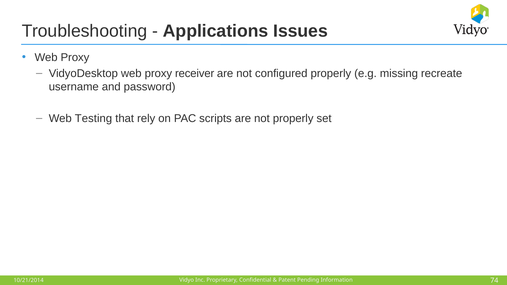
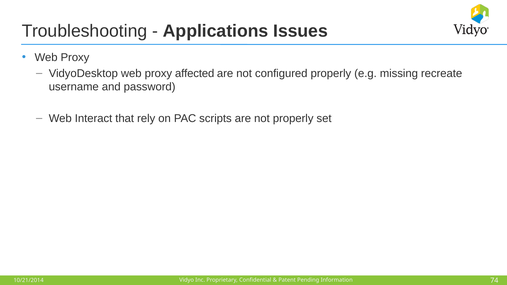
receiver: receiver -> affected (195, 73)
Testing: Testing -> Interact (94, 118)
